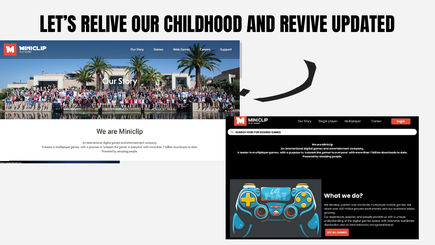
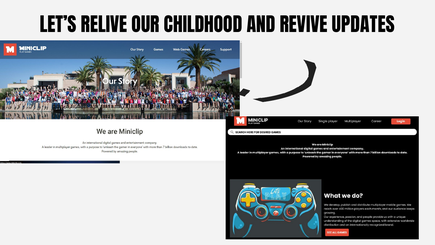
UPDATED: UPDATED -> UPDATES (363, 26)
